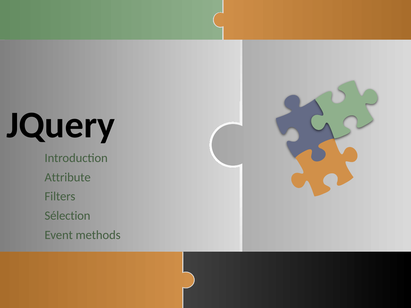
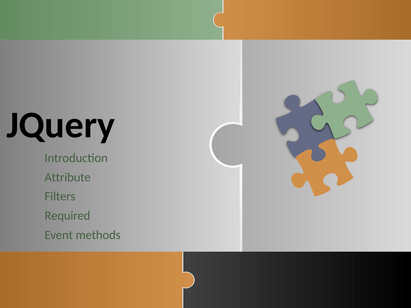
Sélection: Sélection -> Required (67, 216)
